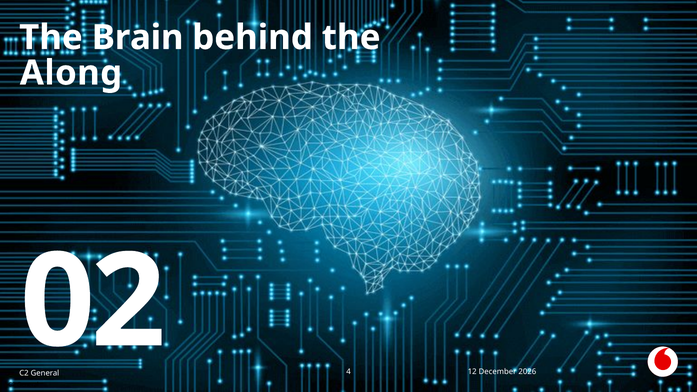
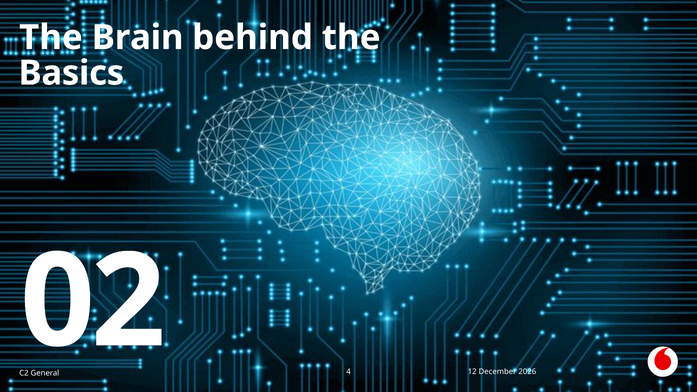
Along: Along -> Basics (71, 73)
